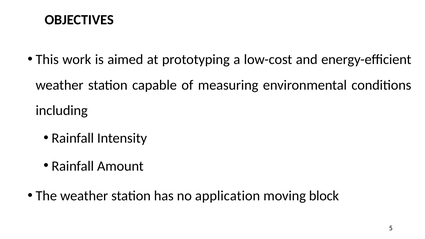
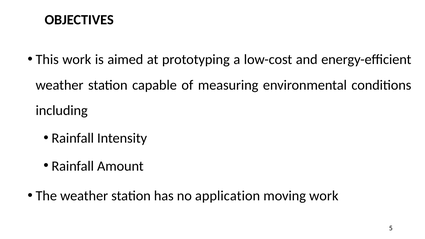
moving block: block -> work (324, 196)
